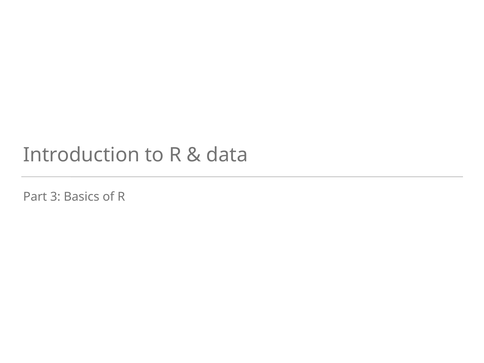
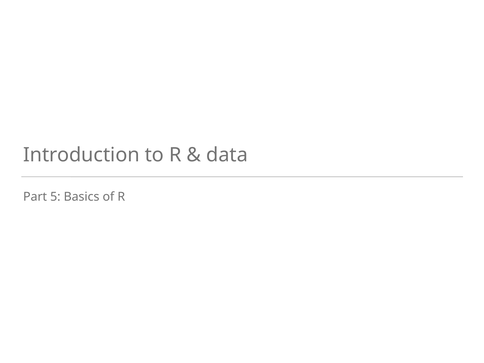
3: 3 -> 5 (55, 197)
